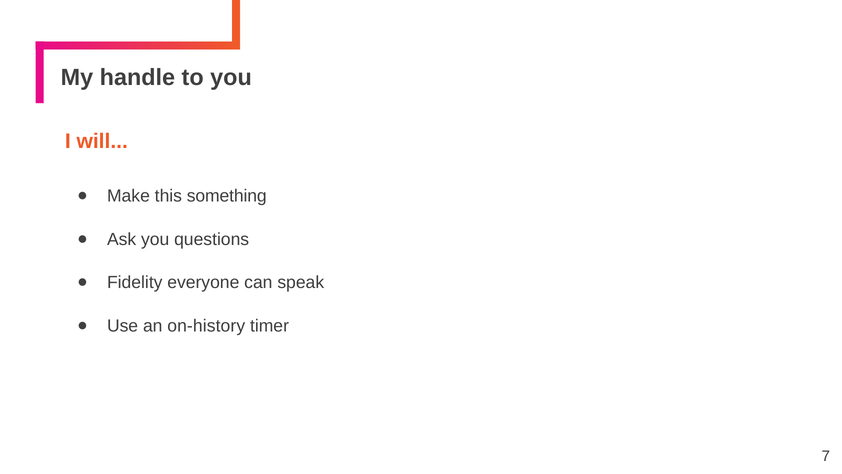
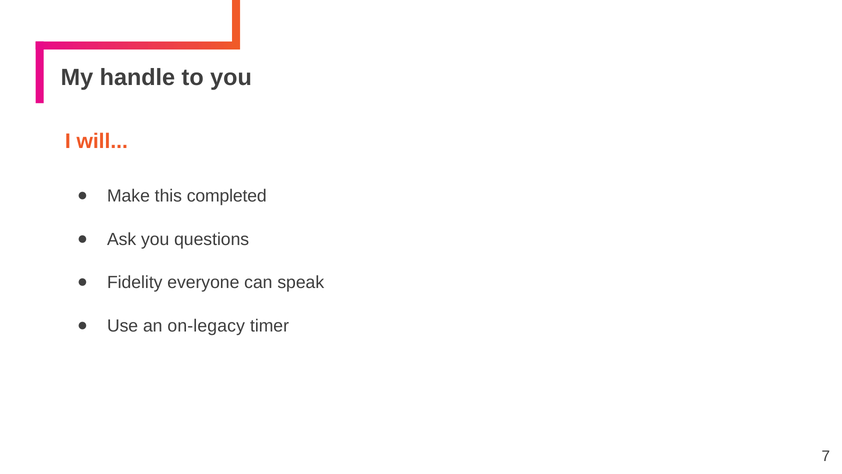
something: something -> completed (227, 196)
on-history: on-history -> on-legacy (206, 326)
